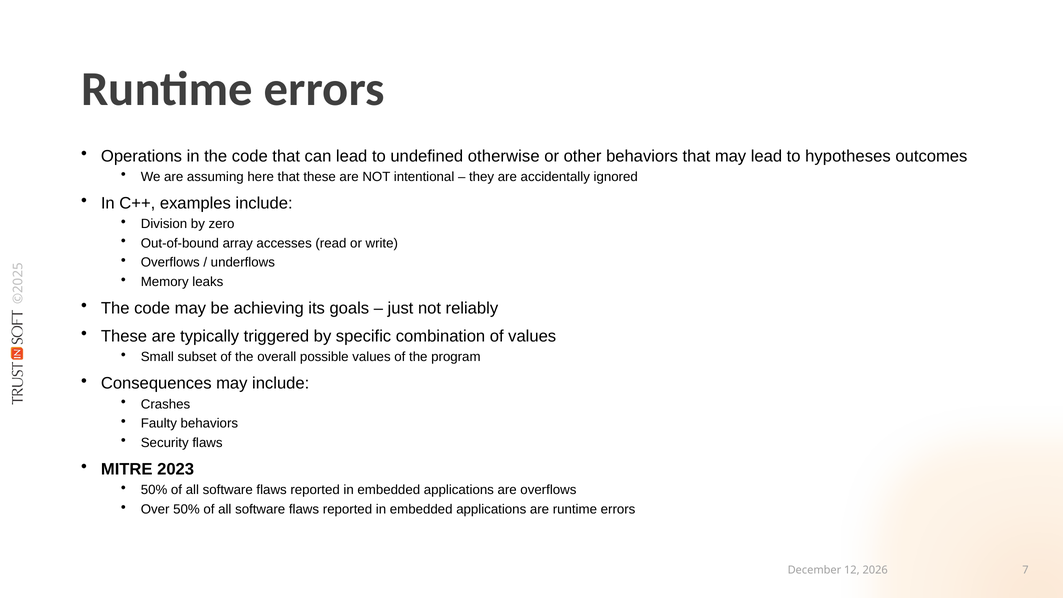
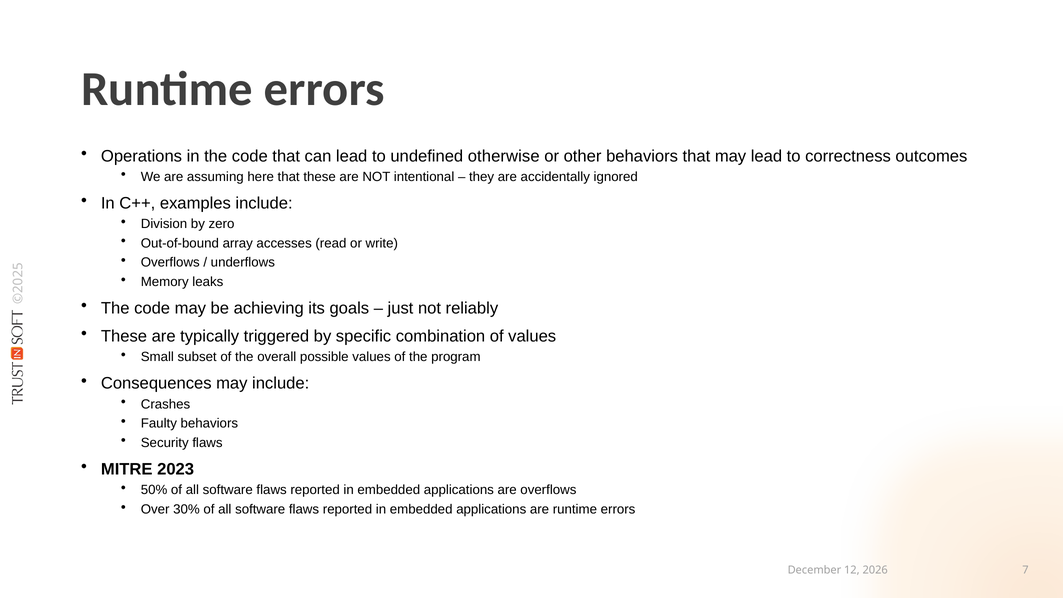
hypotheses: hypotheses -> correctness (848, 156)
Over 50%: 50% -> 30% (186, 509)
